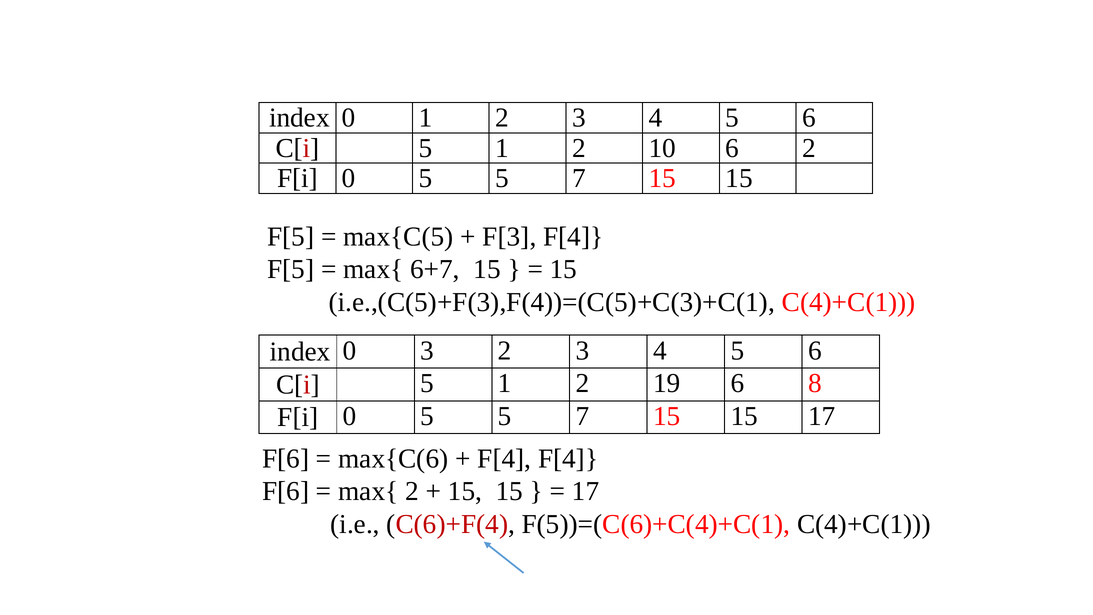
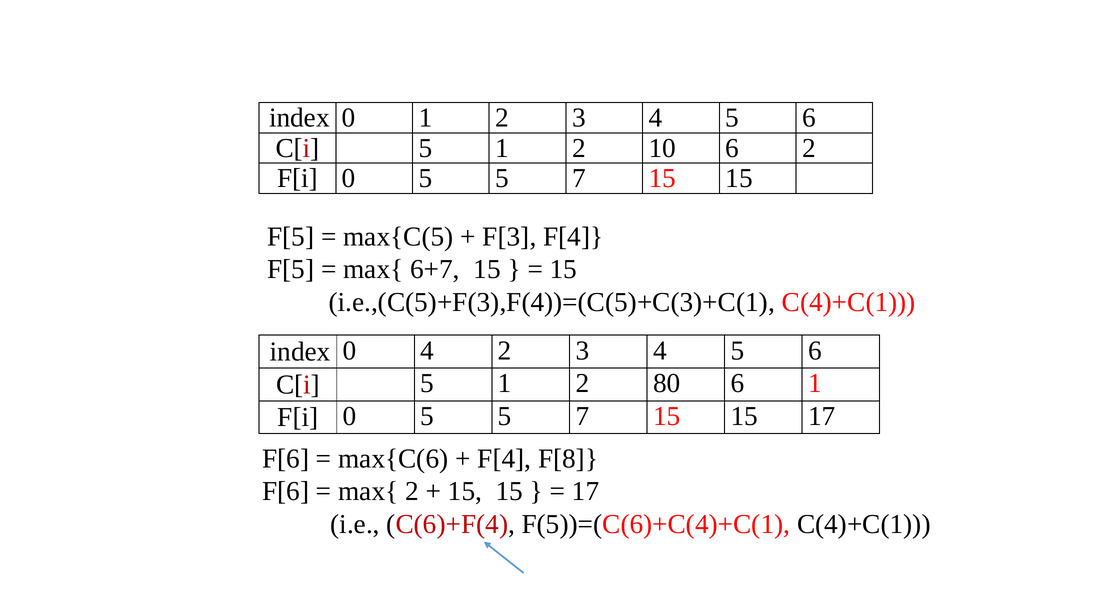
0 3: 3 -> 4 (427, 350)
19: 19 -> 80 (667, 383)
6 8: 8 -> 1 (815, 383)
F[4 F[4: F[4 -> F[8 (568, 459)
